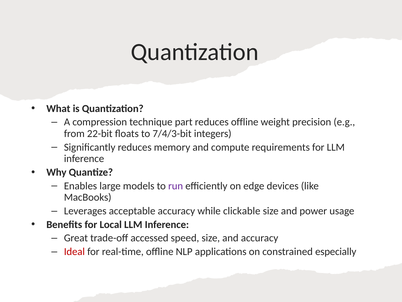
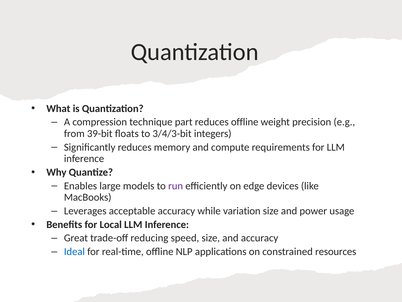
22-bit: 22-bit -> 39-bit (100, 133)
7/4/3-bit: 7/4/3-bit -> 3/4/3-bit (172, 133)
clickable: clickable -> variation (242, 211)
accessed: accessed -> reducing (149, 238)
Ideal colour: red -> blue (74, 251)
especially: especially -> resources (336, 251)
